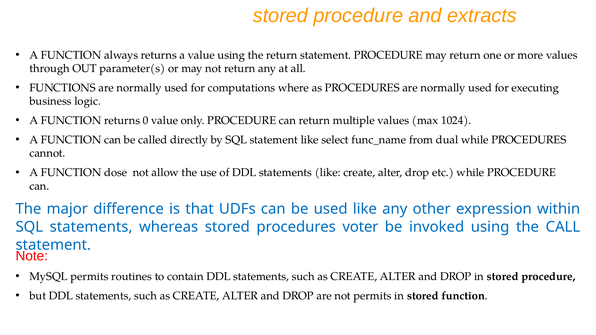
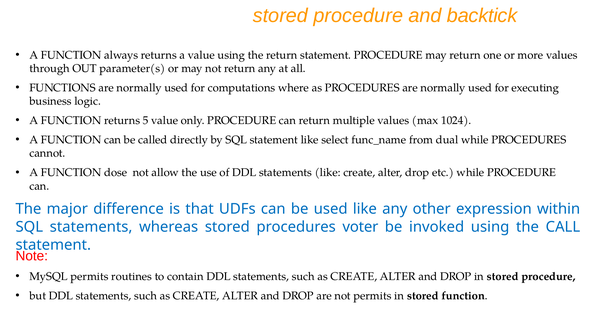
extracts: extracts -> backtick (482, 16)
0: 0 -> 5 (146, 121)
